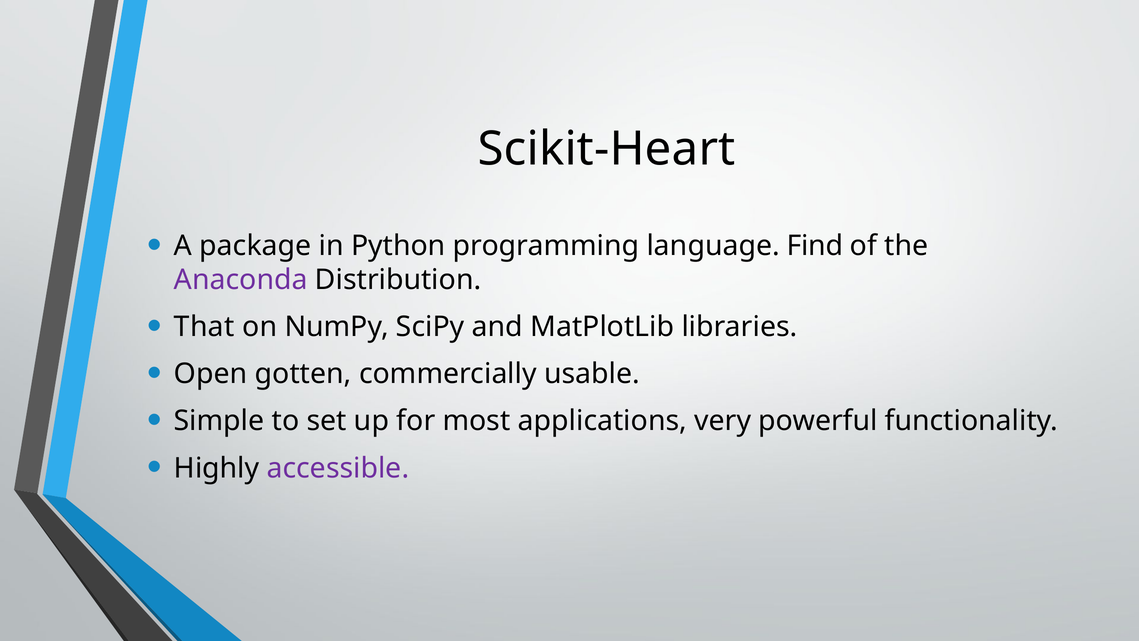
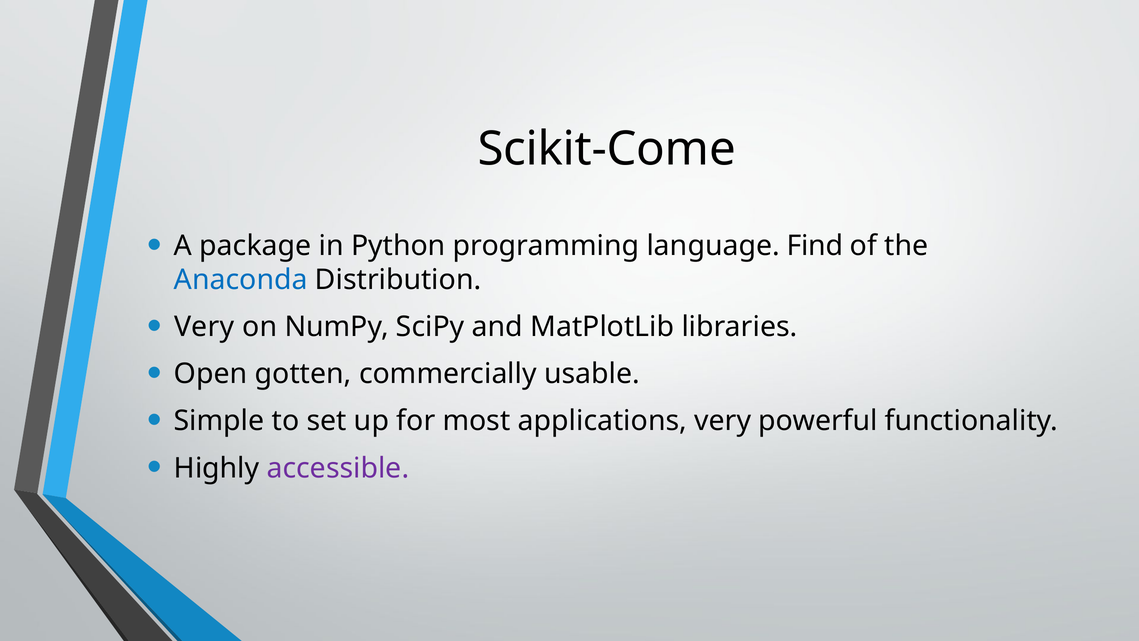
Scikit-Heart: Scikit-Heart -> Scikit-Come (607, 149)
Anaconda colour: purple -> blue (241, 280)
That: That -> Very (204, 327)
